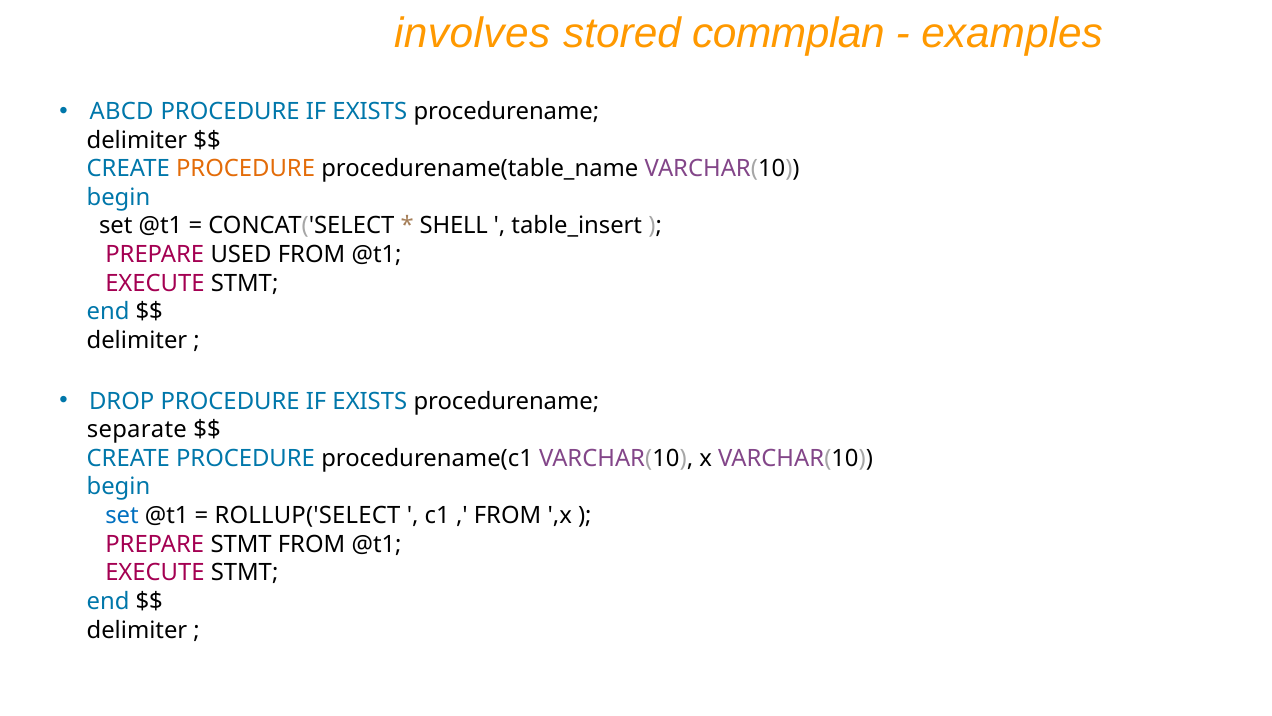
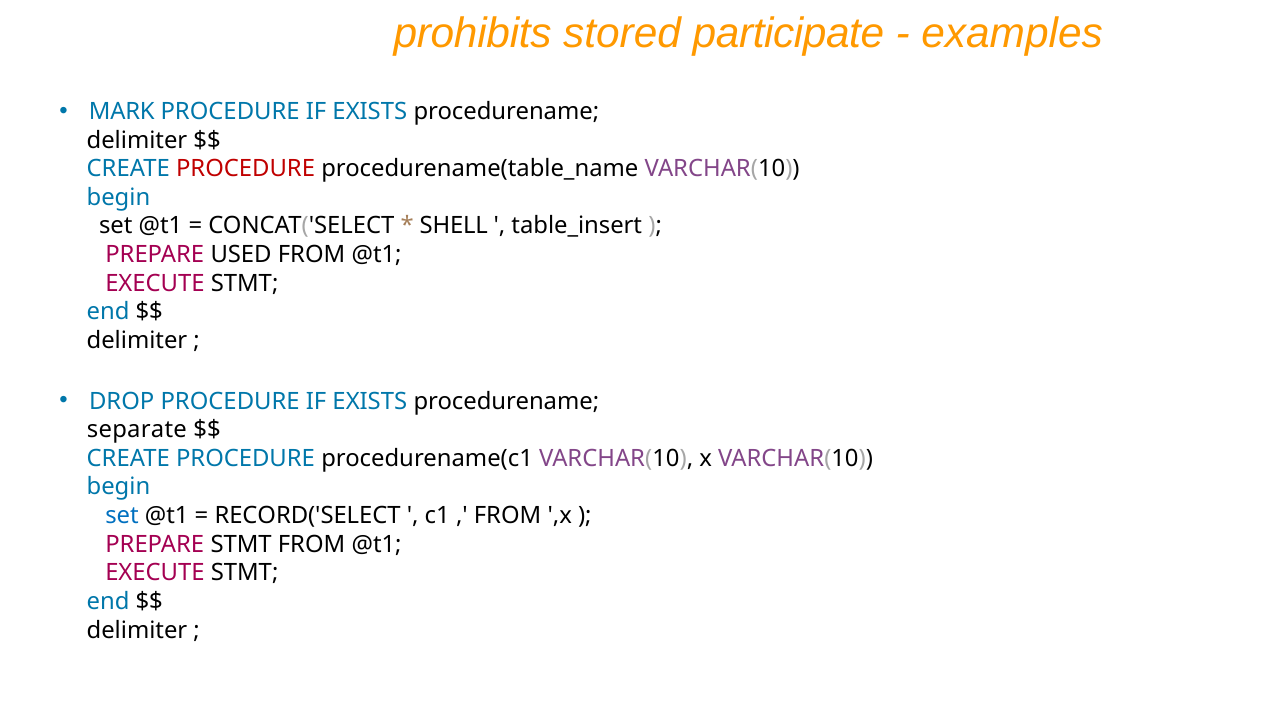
involves: involves -> prohibits (473, 33)
commplan: commplan -> participate (788, 33)
ABCD: ABCD -> MARK (122, 111)
PROCEDURE colour: orange -> red (246, 169)
ROLLUP('SELECT: ROLLUP('SELECT -> RECORD('SELECT (308, 515)
